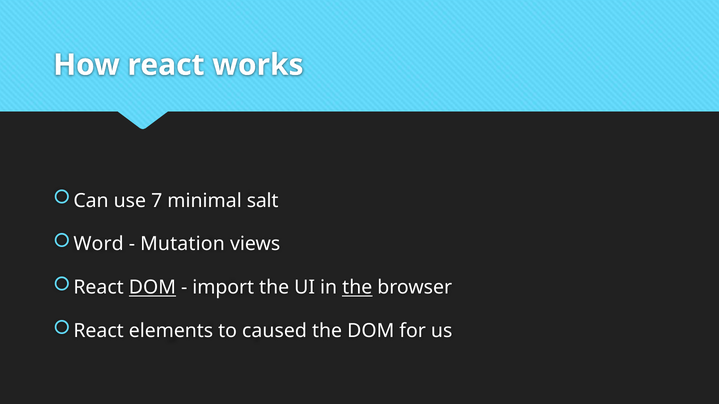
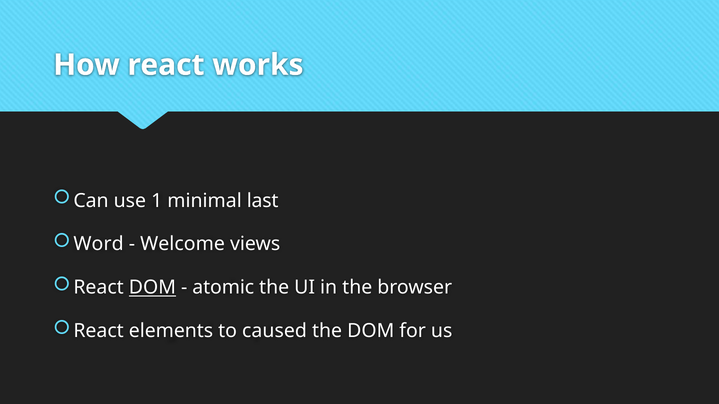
7: 7 -> 1 (157, 201)
salt: salt -> last (263, 201)
Mutation: Mutation -> Welcome (183, 244)
import: import -> atomic (223, 288)
the underline: present -> none (357, 288)
